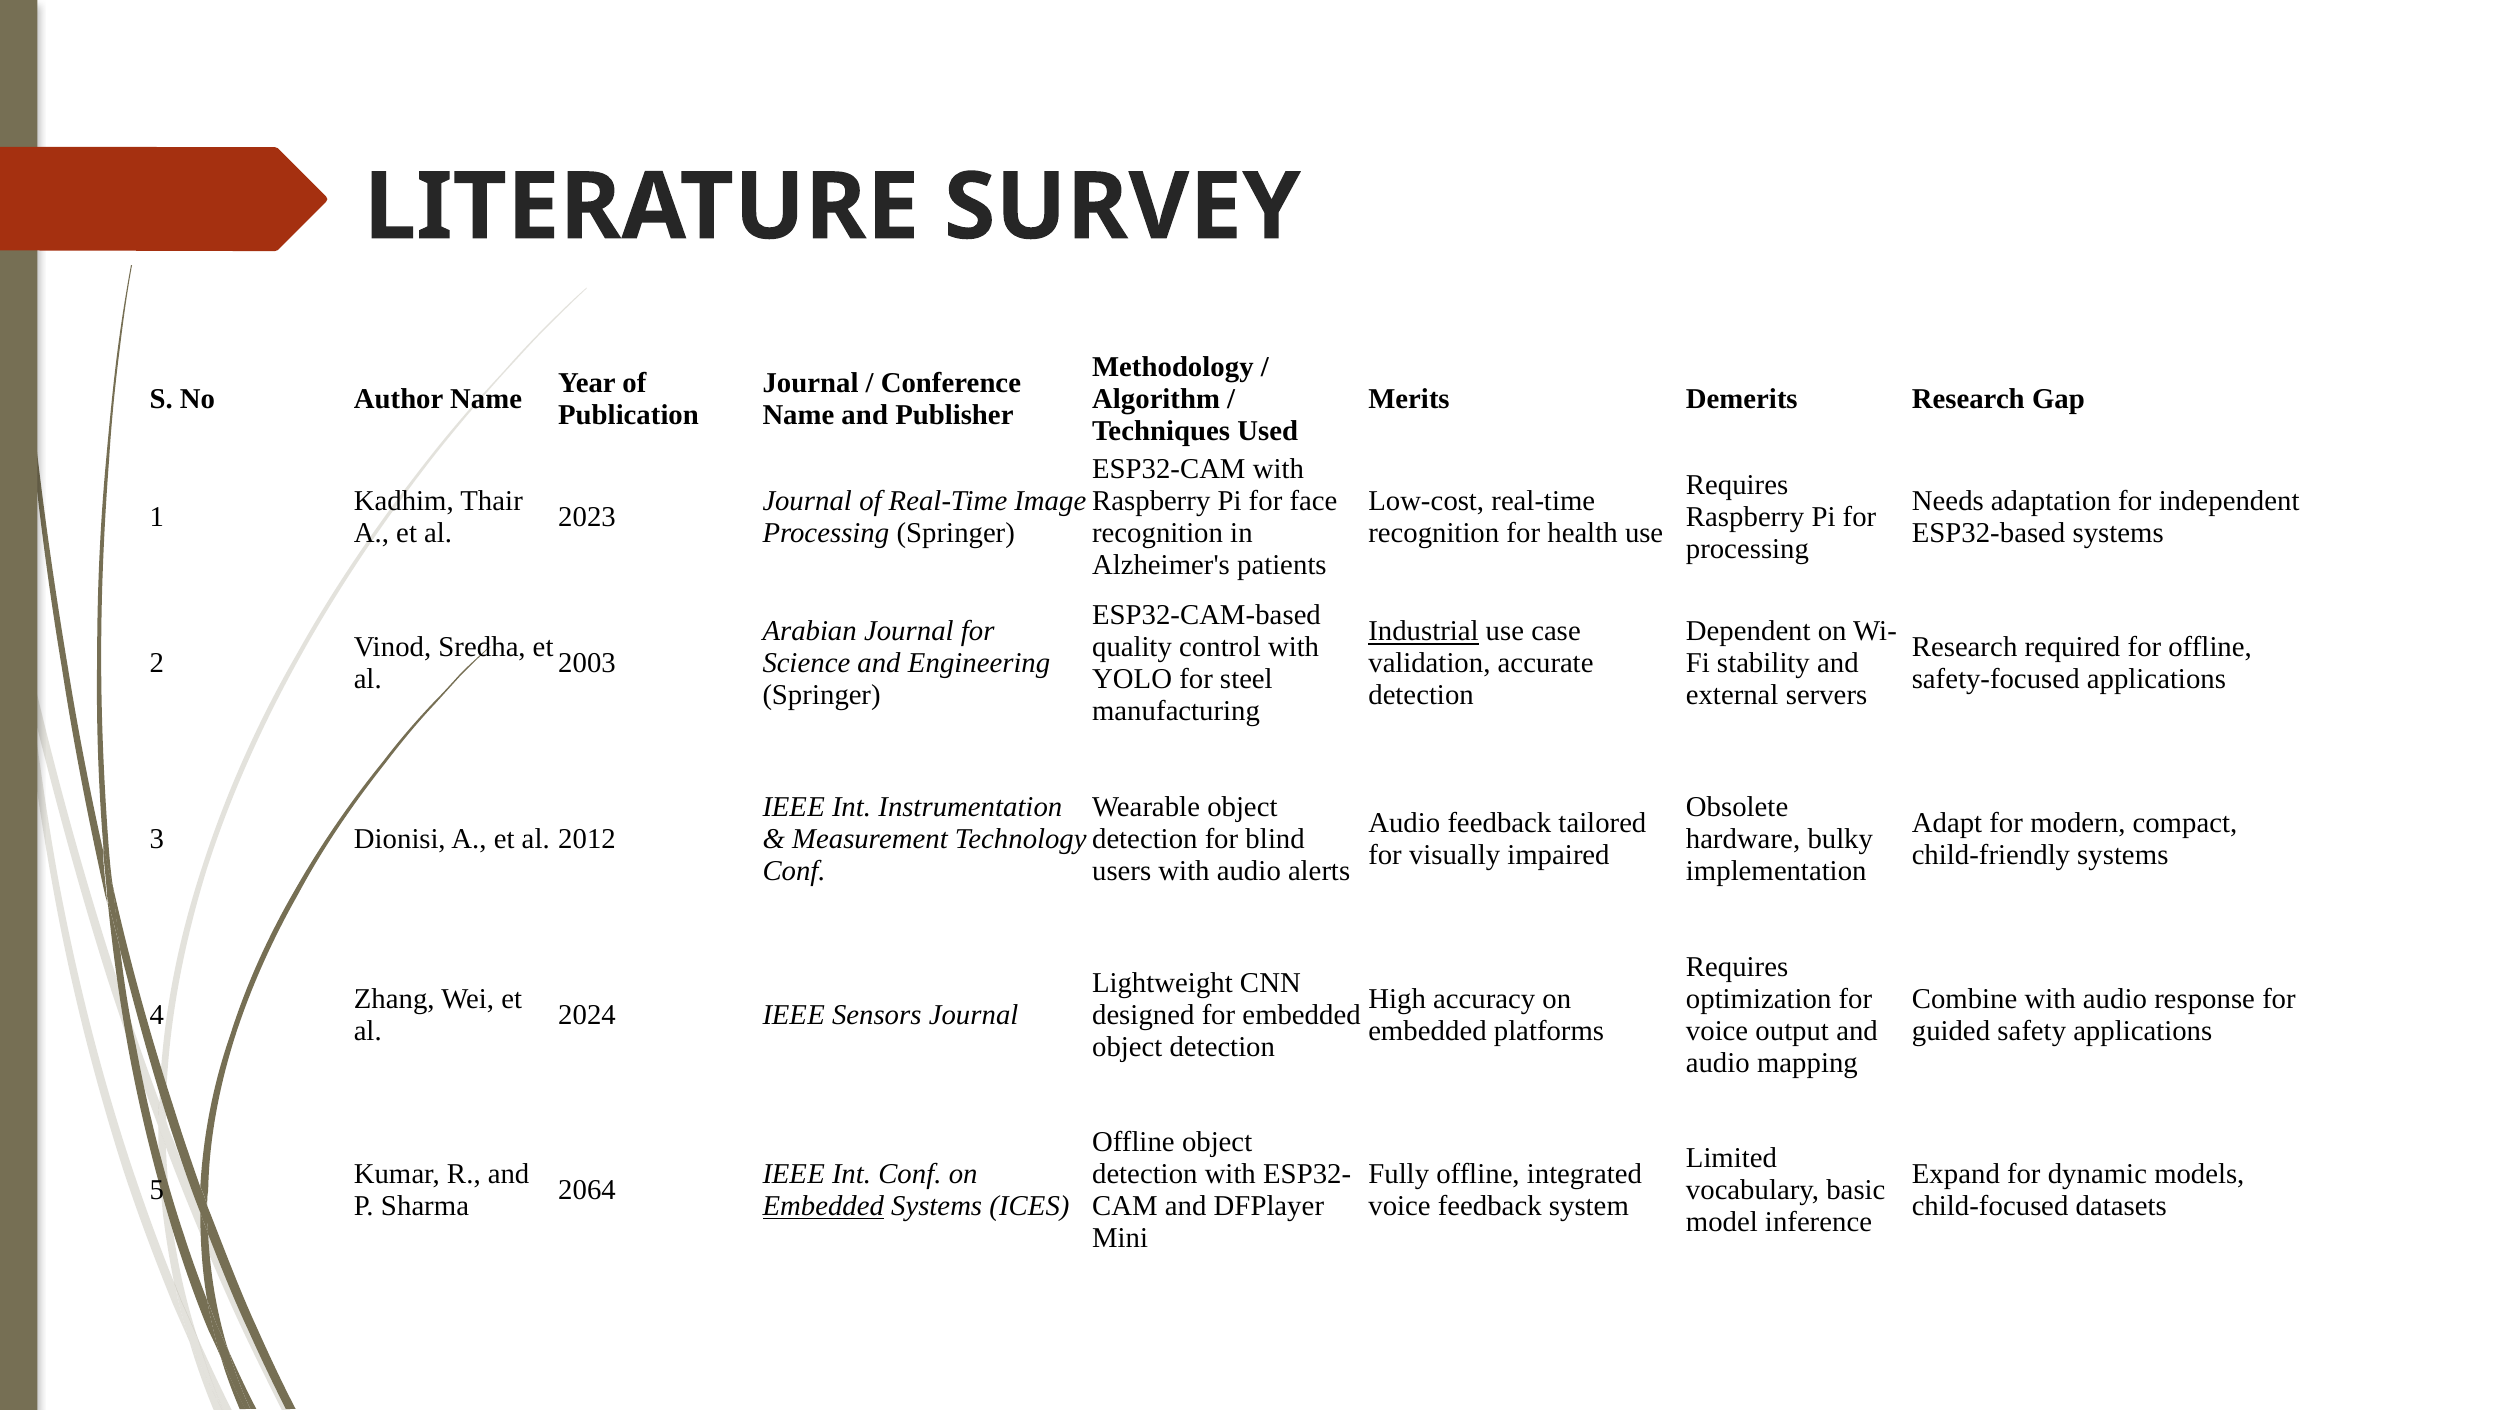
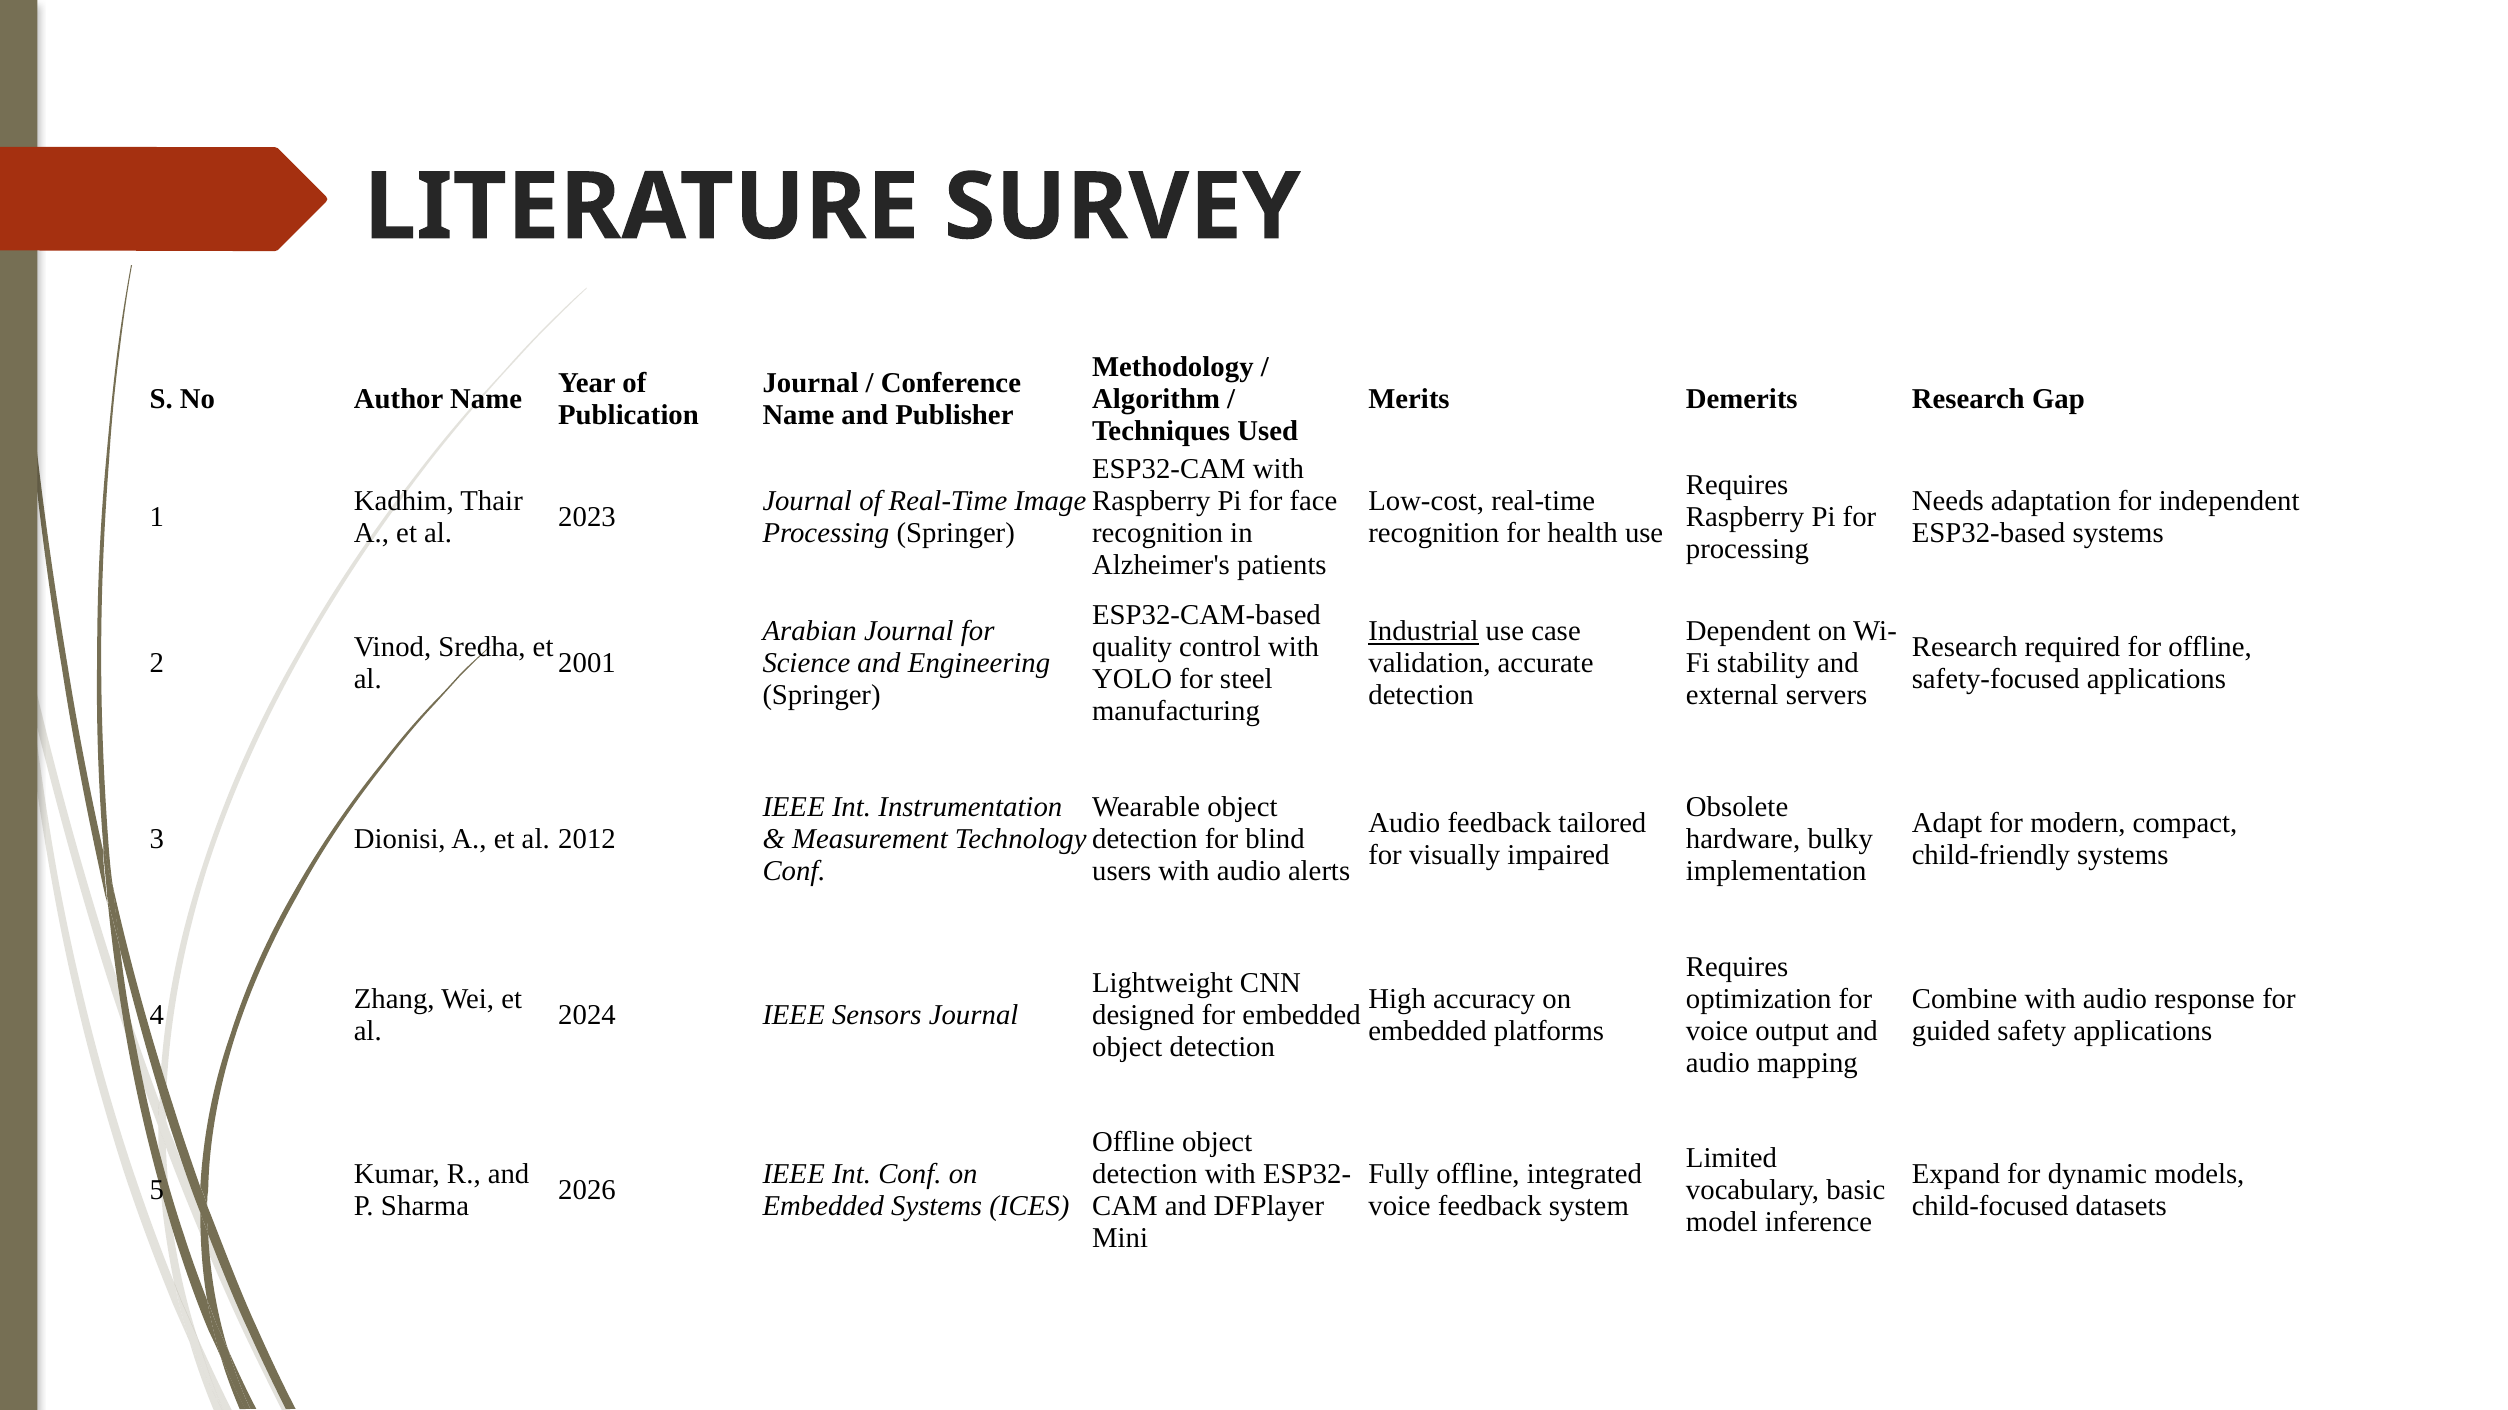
2003: 2003 -> 2001 (587, 664)
2064: 2064 -> 2026 (587, 1191)
Embedded underline: present -> none (823, 1207)
